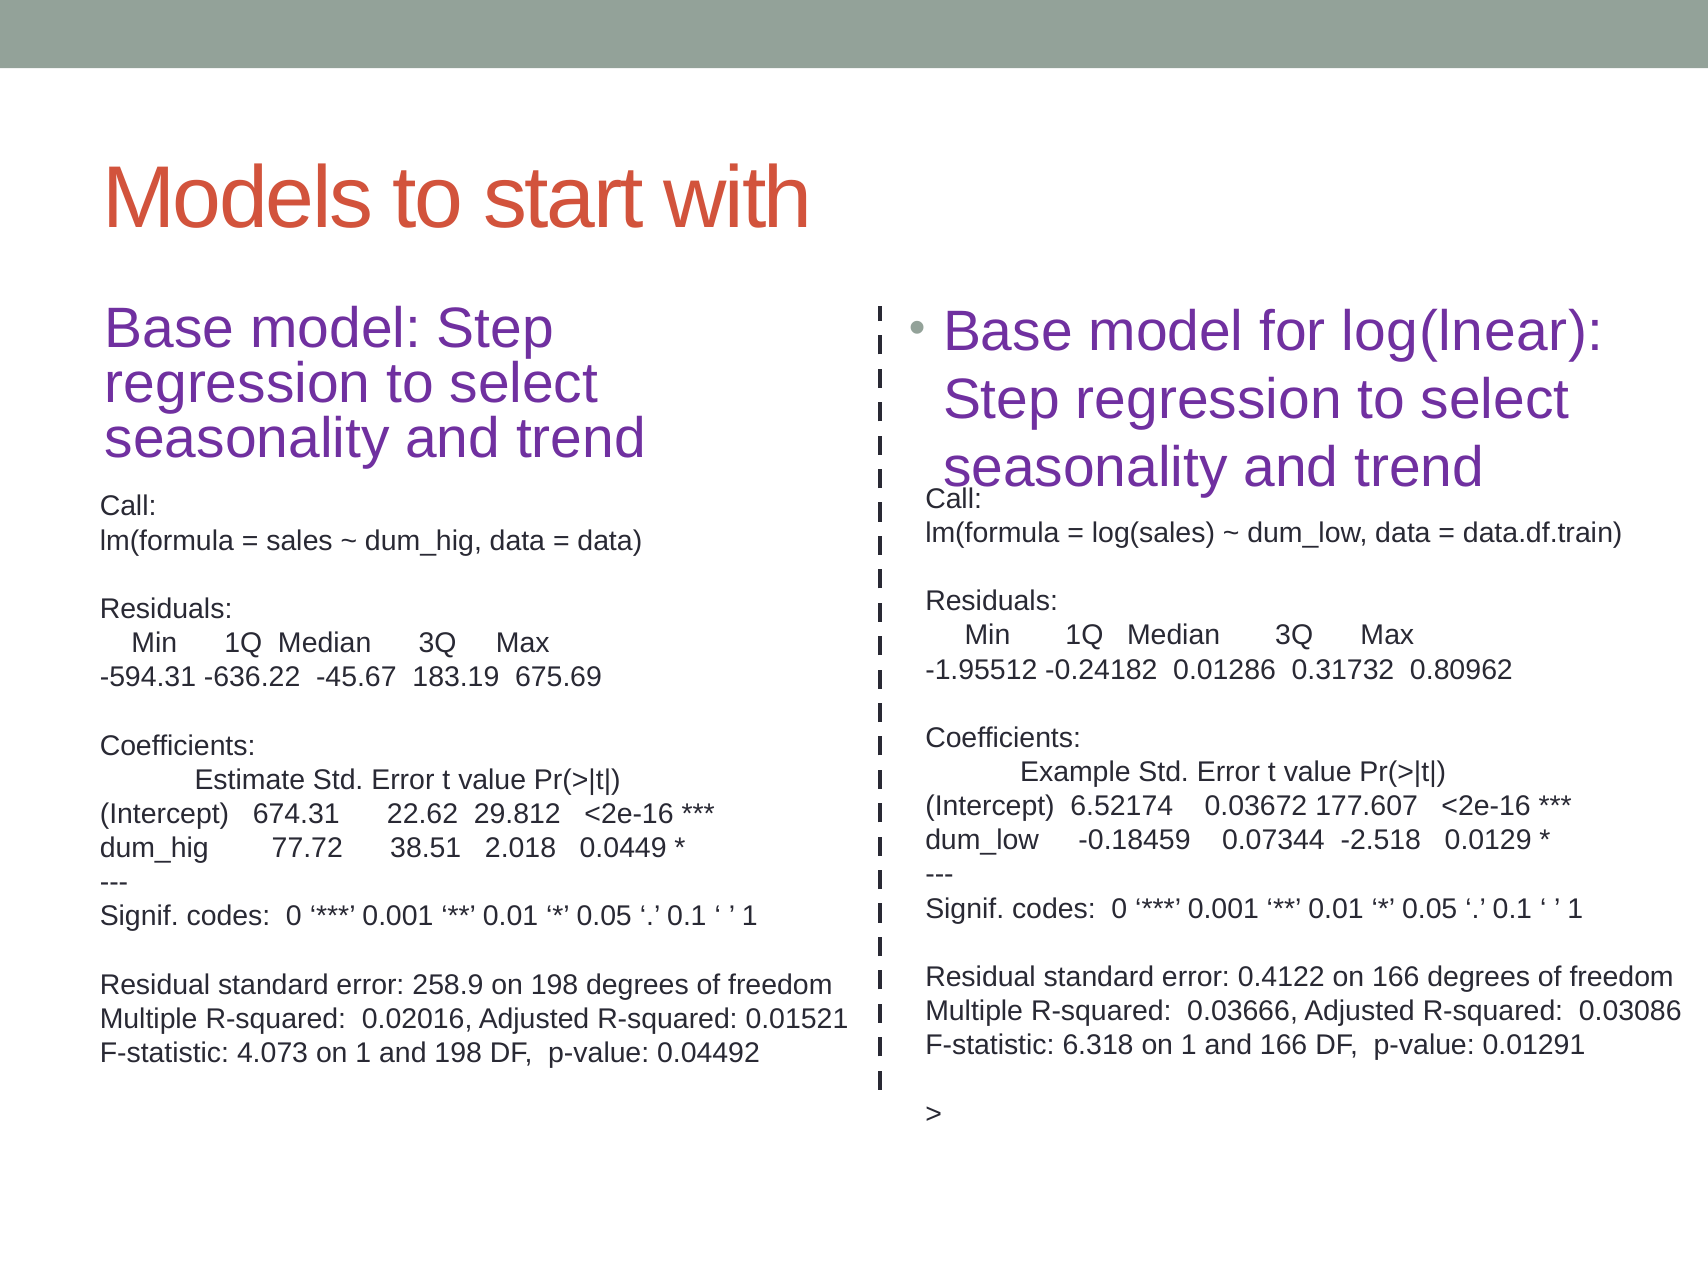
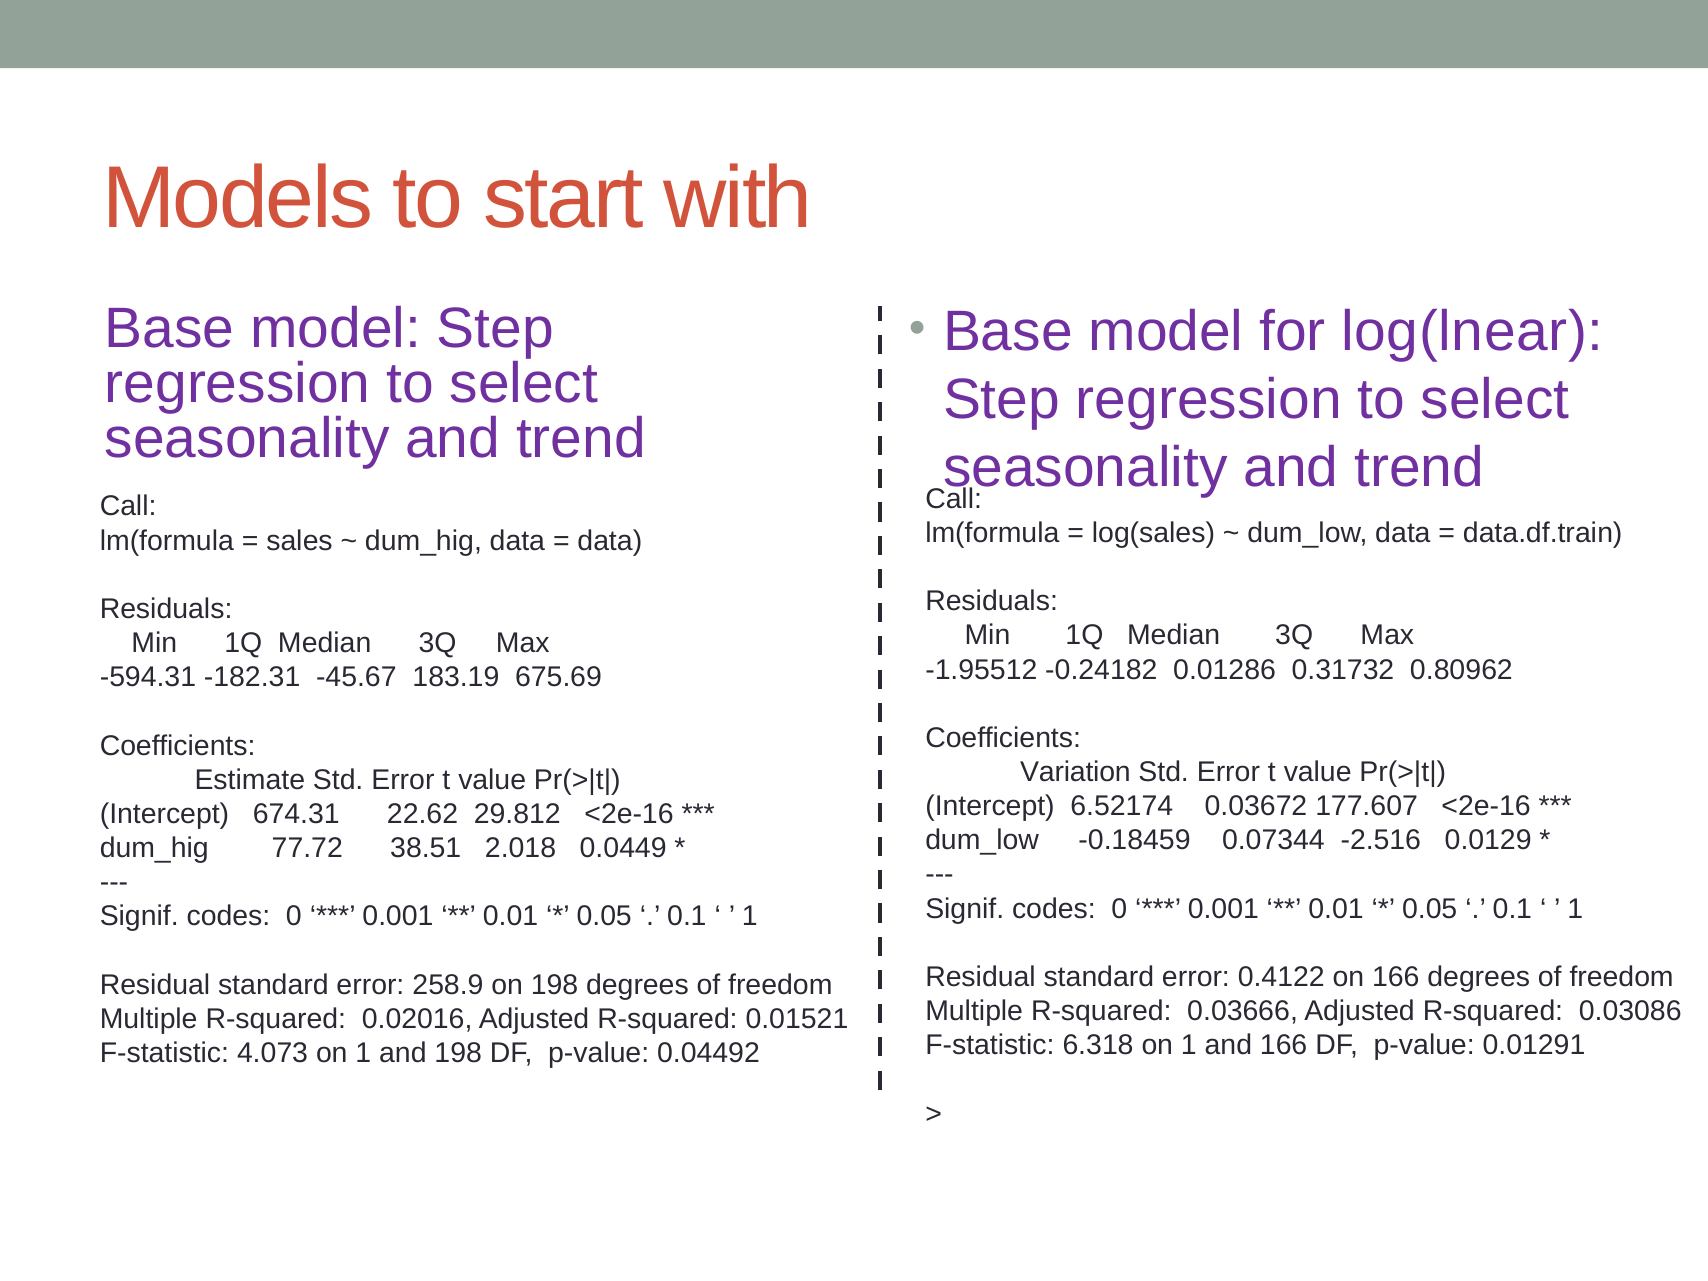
-636.22: -636.22 -> -182.31 (252, 677)
Example: Example -> Variation (1075, 772)
-2.518: -2.518 -> -2.516 (1381, 840)
